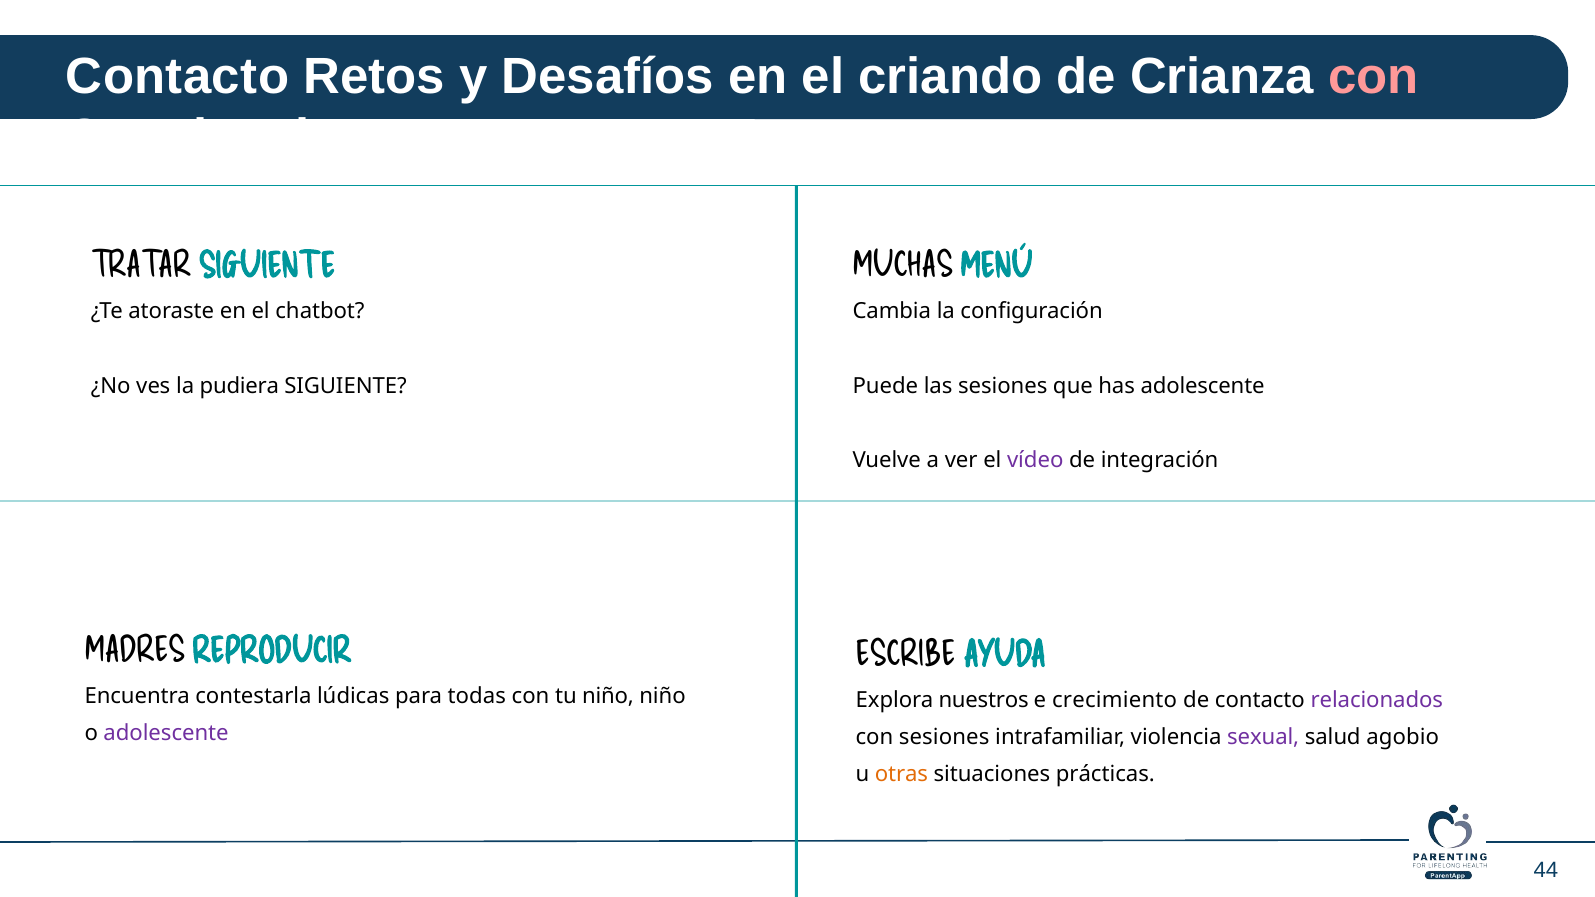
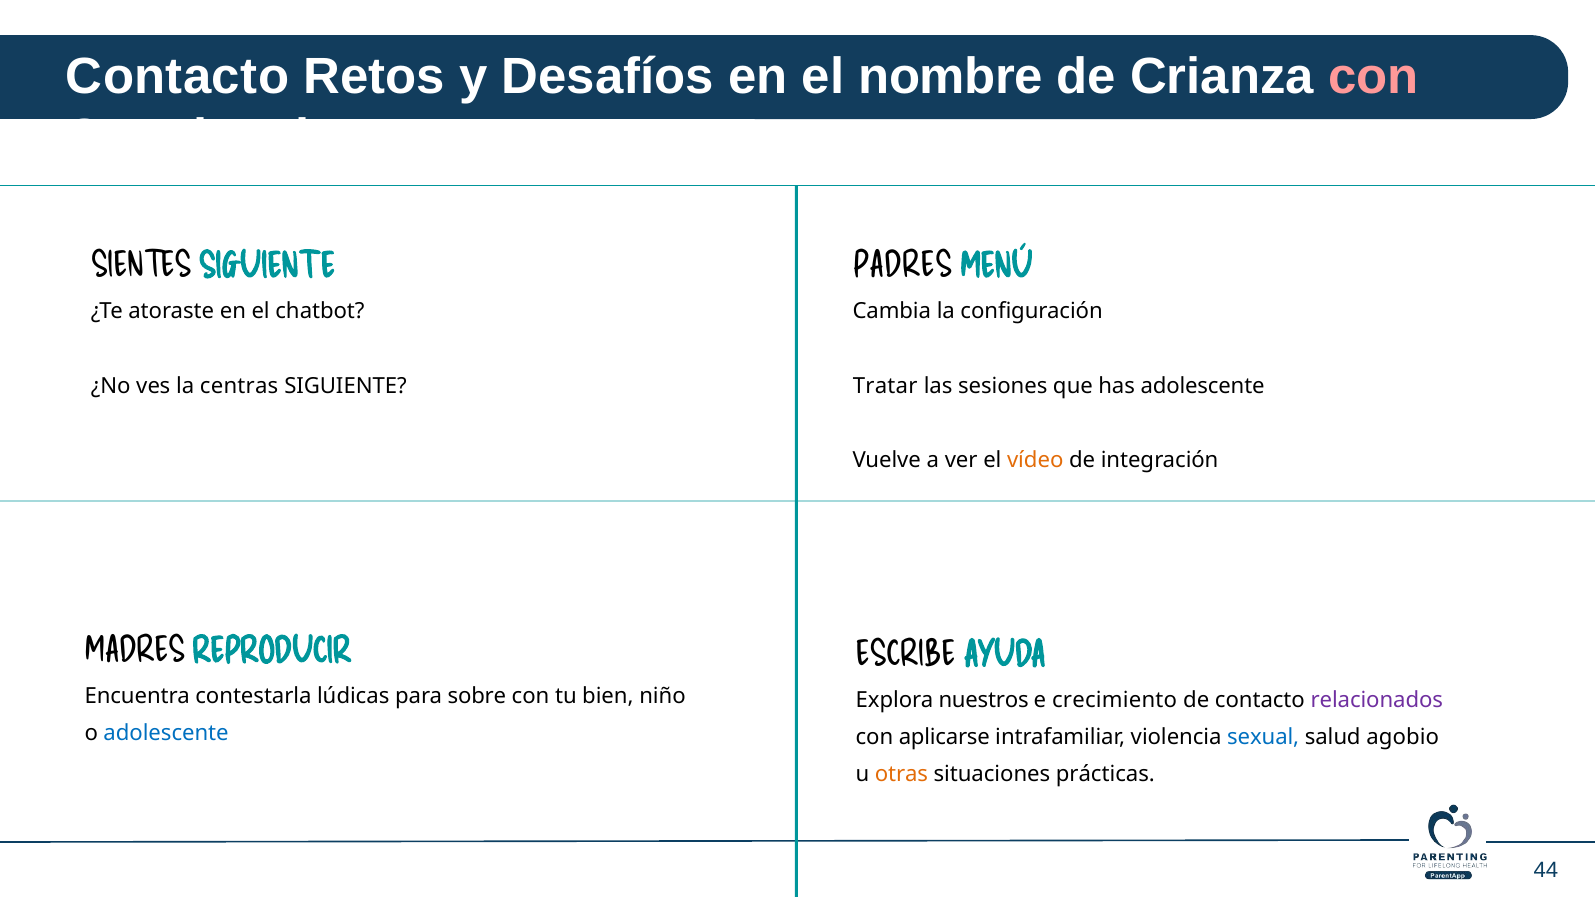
criando: criando -> nombre (951, 77)
TRATAR: TRATAR -> SIENTES (141, 266)
MUCHAS: MUCHAS -> PADRES (902, 266)
pudiera: pudiera -> centras (239, 386)
Puede: Puede -> Tratar (885, 386)
vídeo colour: purple -> orange (1035, 461)
todas: todas -> sobre (477, 697)
tu niño: niño -> bien (608, 697)
adolescente colour: purple -> blue (166, 734)
con sesiones: sesiones -> aplicarse (944, 737)
sexual colour: purple -> blue (1263, 737)
